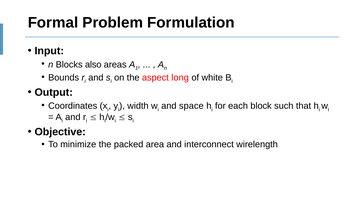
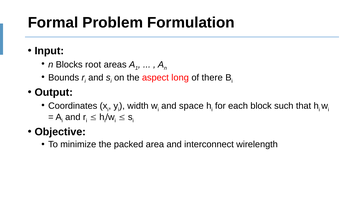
also: also -> root (93, 64)
white: white -> there (212, 78)
